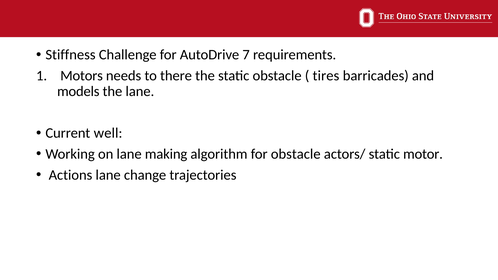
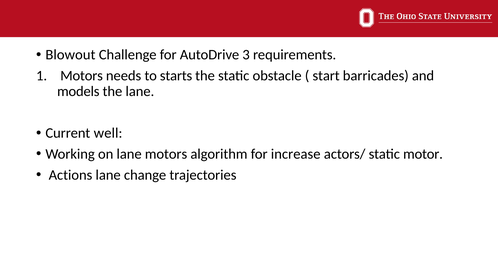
Stiffness: Stiffness -> Blowout (70, 55)
7: 7 -> 3 (246, 55)
there: there -> starts (176, 76)
tires: tires -> start (326, 76)
lane making: making -> motors (166, 154)
for obstacle: obstacle -> increase (296, 154)
